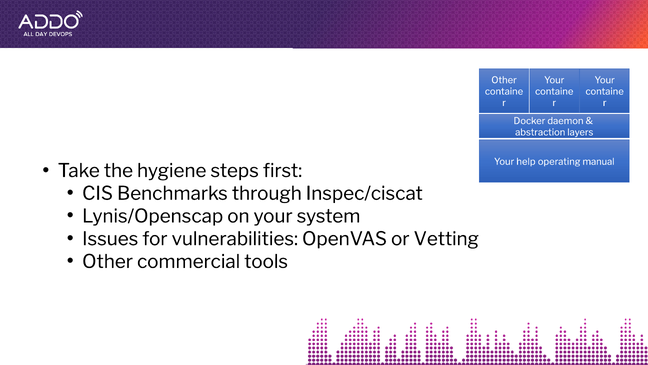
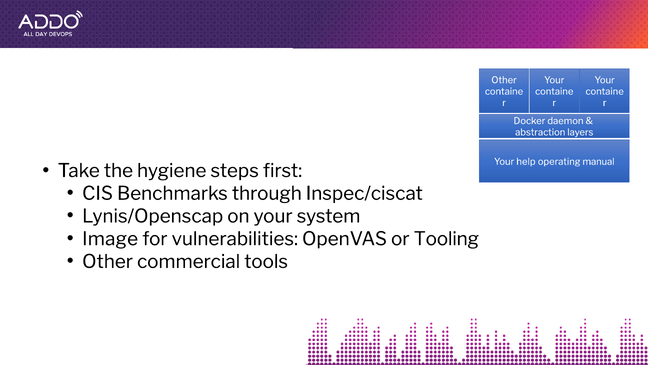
Issues: Issues -> Image (110, 239)
Vetting: Vetting -> Tooling (446, 239)
